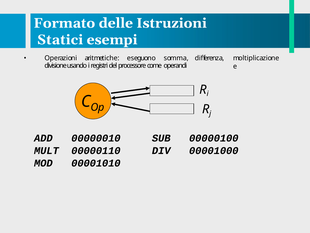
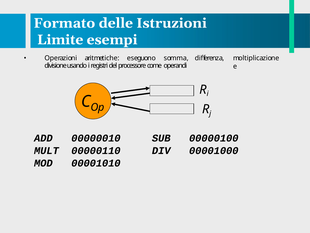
Statici: Statici -> Limite (60, 40)
